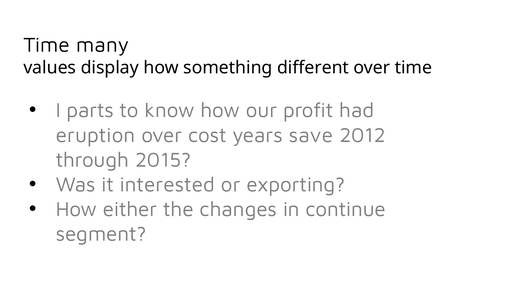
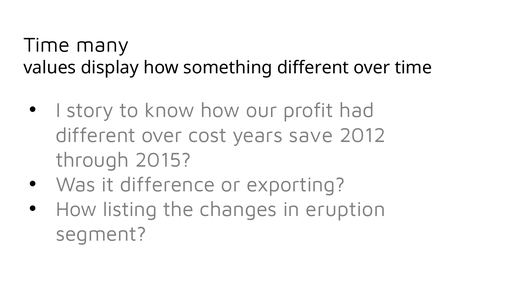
parts: parts -> story (90, 111)
eruption: eruption -> different (96, 135)
interested: interested -> difference (167, 185)
either: either -> listing (130, 210)
continue: continue -> eruption (346, 210)
